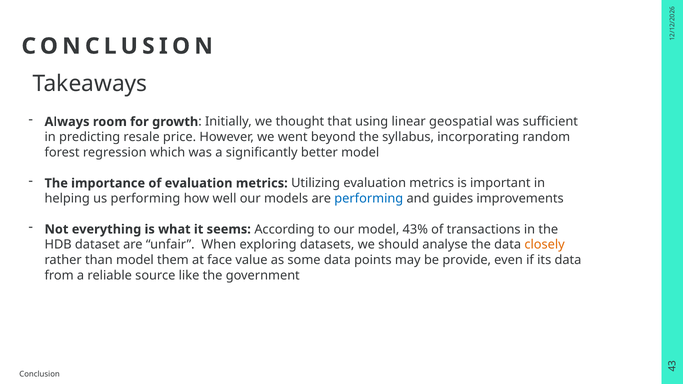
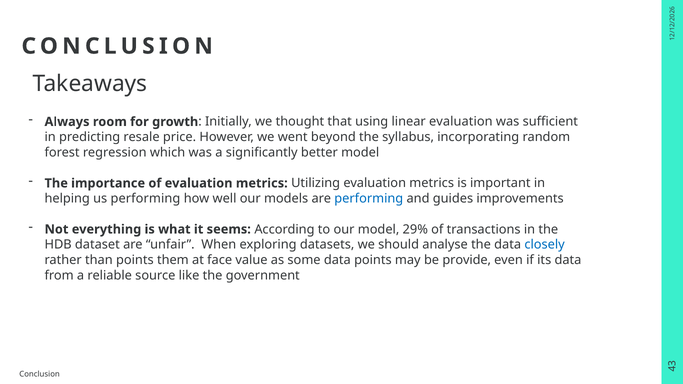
linear geospatial: geospatial -> evaluation (461, 122)
43%: 43% -> 29% (415, 229)
closely colour: orange -> blue (545, 245)
than model: model -> points (135, 260)
